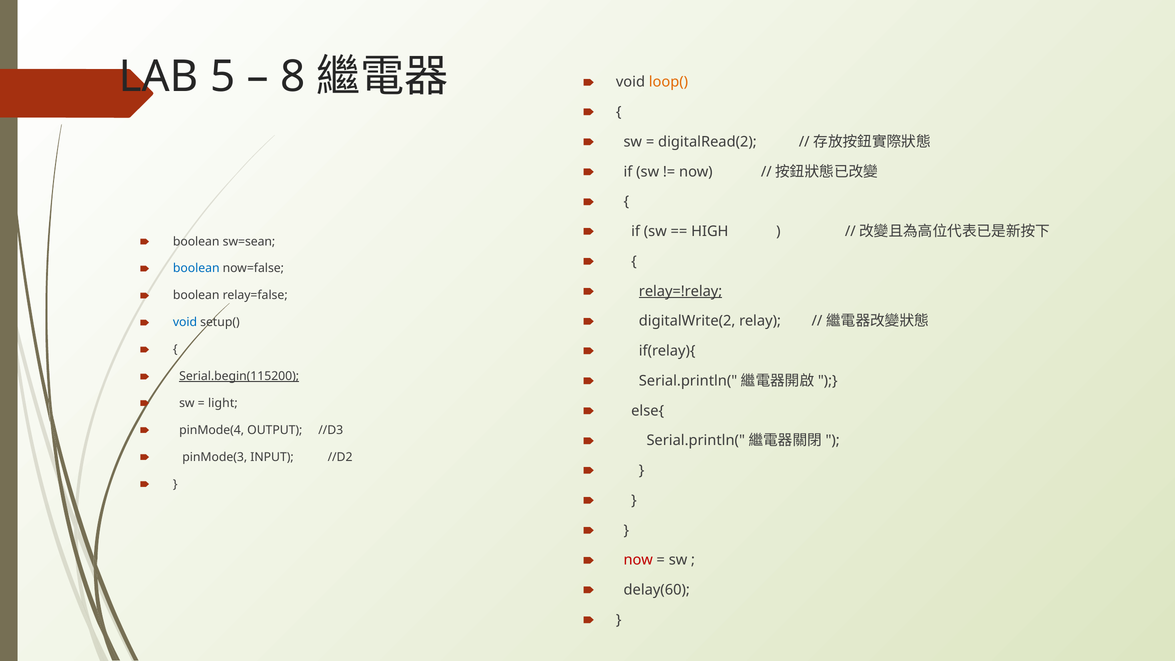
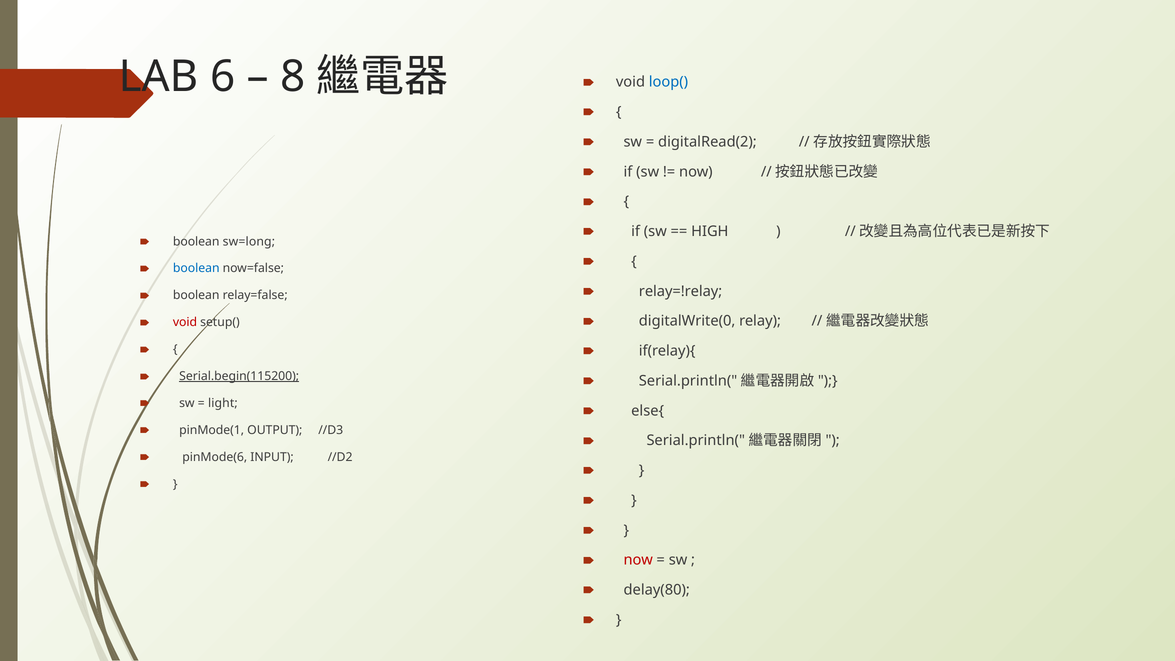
5: 5 -> 6 (223, 77)
loop( colour: orange -> blue (668, 82)
sw=sean: sw=sean -> sw=long (249, 241)
relay=!relay underline: present -> none (681, 291)
digitalWrite(2: digitalWrite(2 -> digitalWrite(0 (687, 321)
void colour: blue -> red (185, 322)
pinMode(4: pinMode(4 -> pinMode(1 (212, 430)
pinMode(3: pinMode(3 -> pinMode(6 (215, 457)
delay(60: delay(60 -> delay(80 (657, 590)
